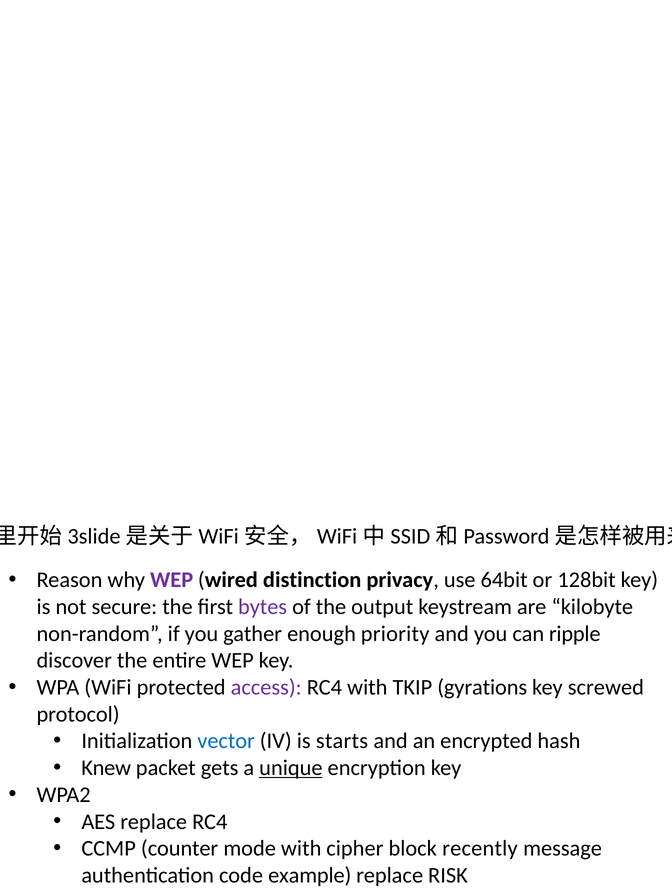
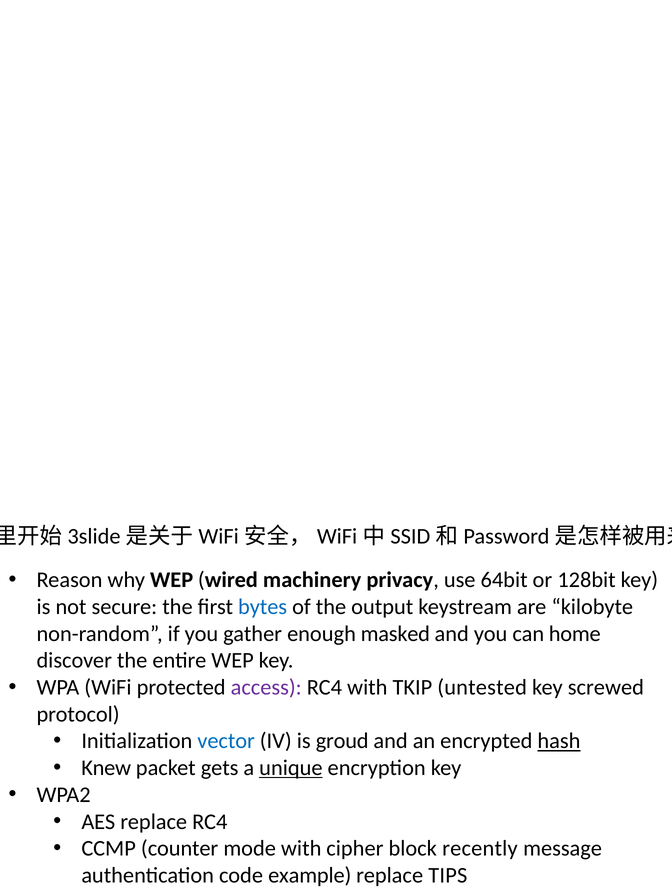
WEP colour: purple -> black (172, 581)
distinction: distinction -> machinery (312, 581)
bytes colour: purple -> blue (263, 607)
priority: priority -> masked (395, 634)
ripple: ripple -> home (575, 634)
gyrations: gyrations -> untested (482, 688)
starts: starts -> groud (342, 742)
hash underline: none -> present (559, 742)
RISK: RISK -> TIPS (448, 876)
